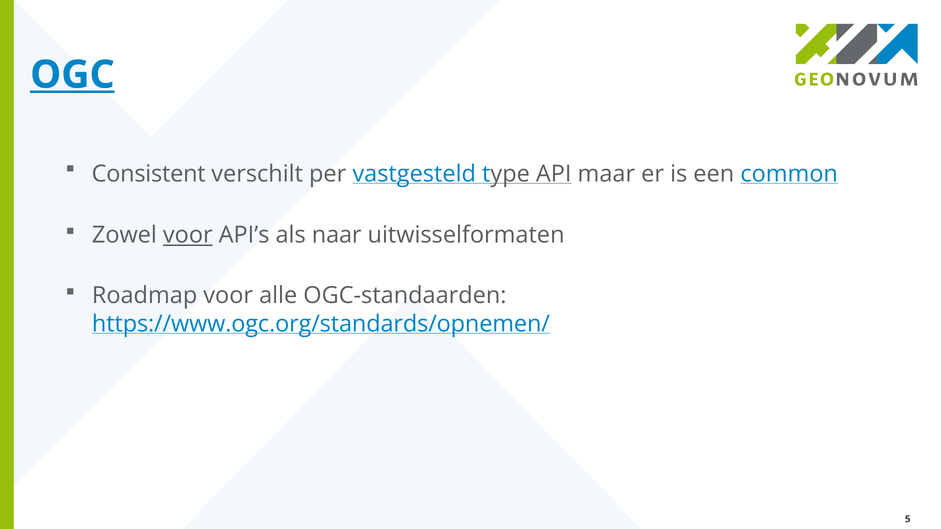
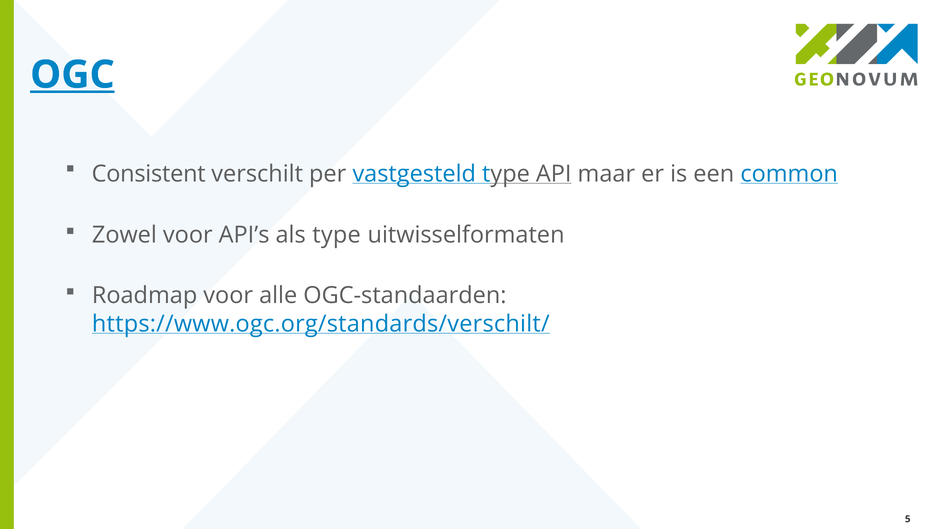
voor underline: present -> none (188, 235)
als naar: naar -> type (337, 235)
https://www.ogc.org/standards/opnemen/: https://www.ogc.org/standards/opnemen/ -> https://www.ogc.org/standards/verschilt/ (321, 324)
